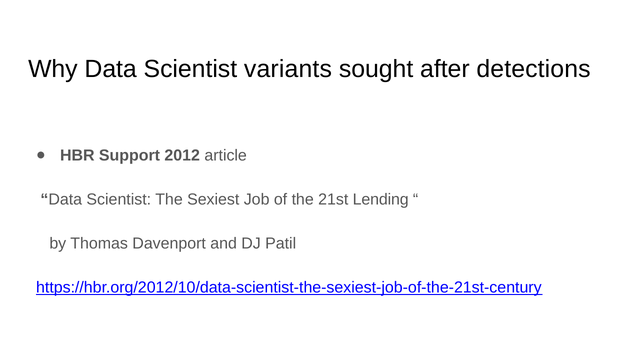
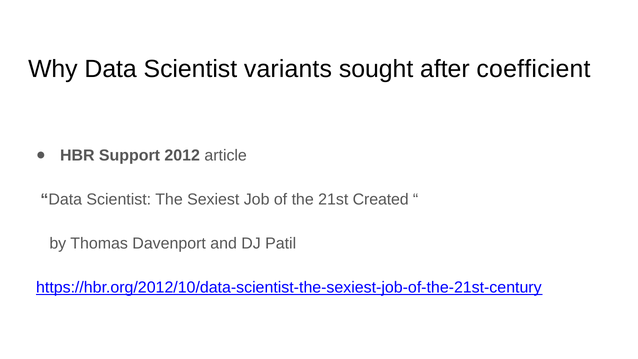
detections: detections -> coefficient (533, 69)
Lending: Lending -> Created (381, 200)
